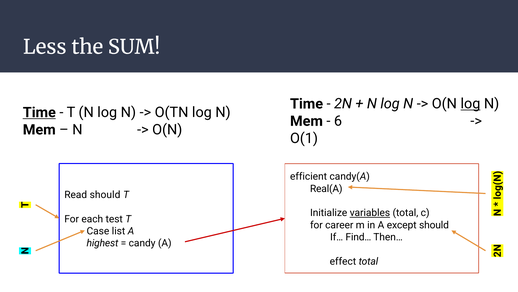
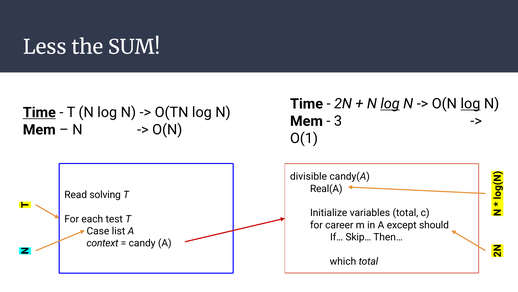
log underline: none -> present (390, 104)
6: 6 -> 3 (338, 121)
efficient: efficient -> divisible (309, 176)
Read should: should -> solving (105, 194)
variables underline: present -> none (370, 213)
Find…: Find… -> Skip… (358, 237)
highest: highest -> context (102, 243)
effect: effect -> which (343, 261)
